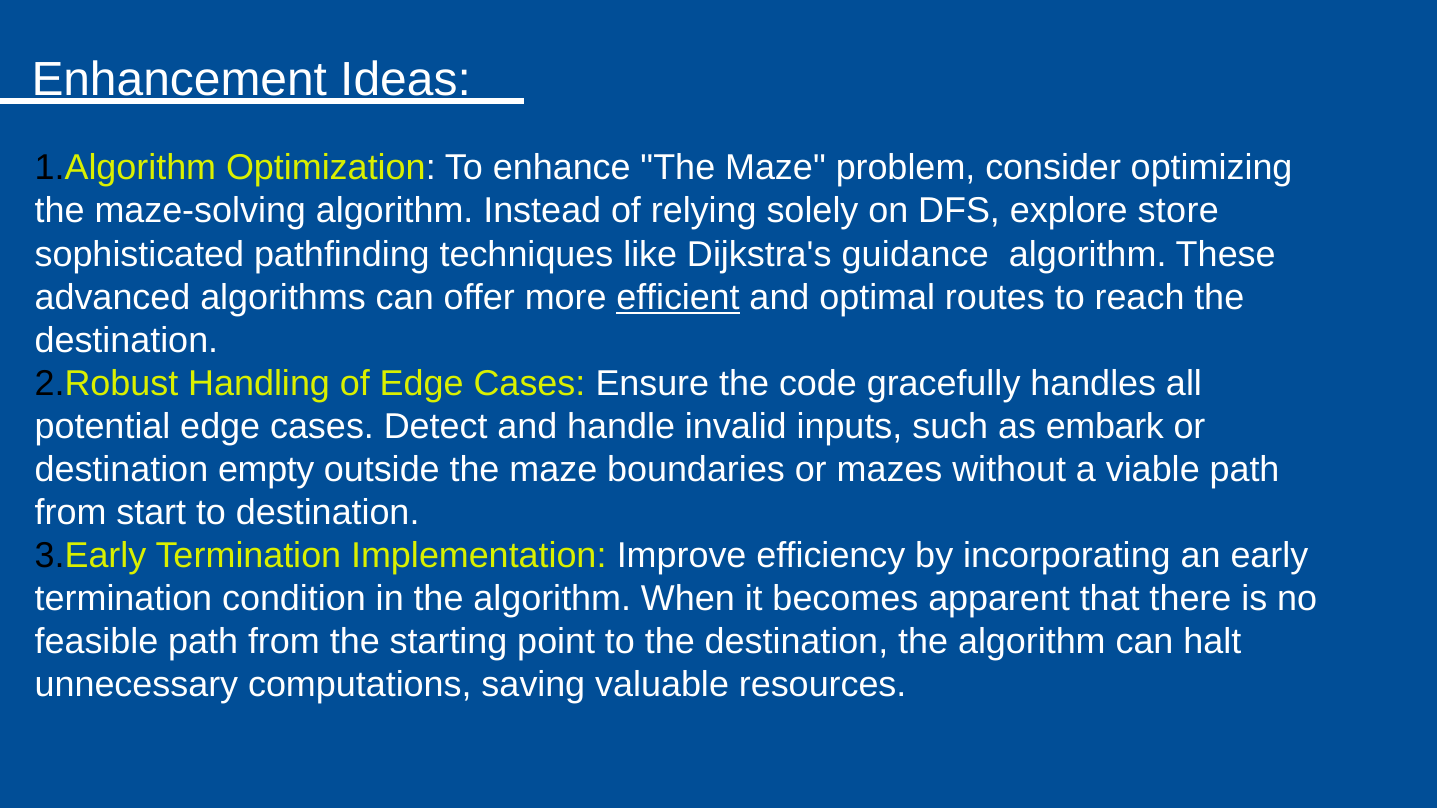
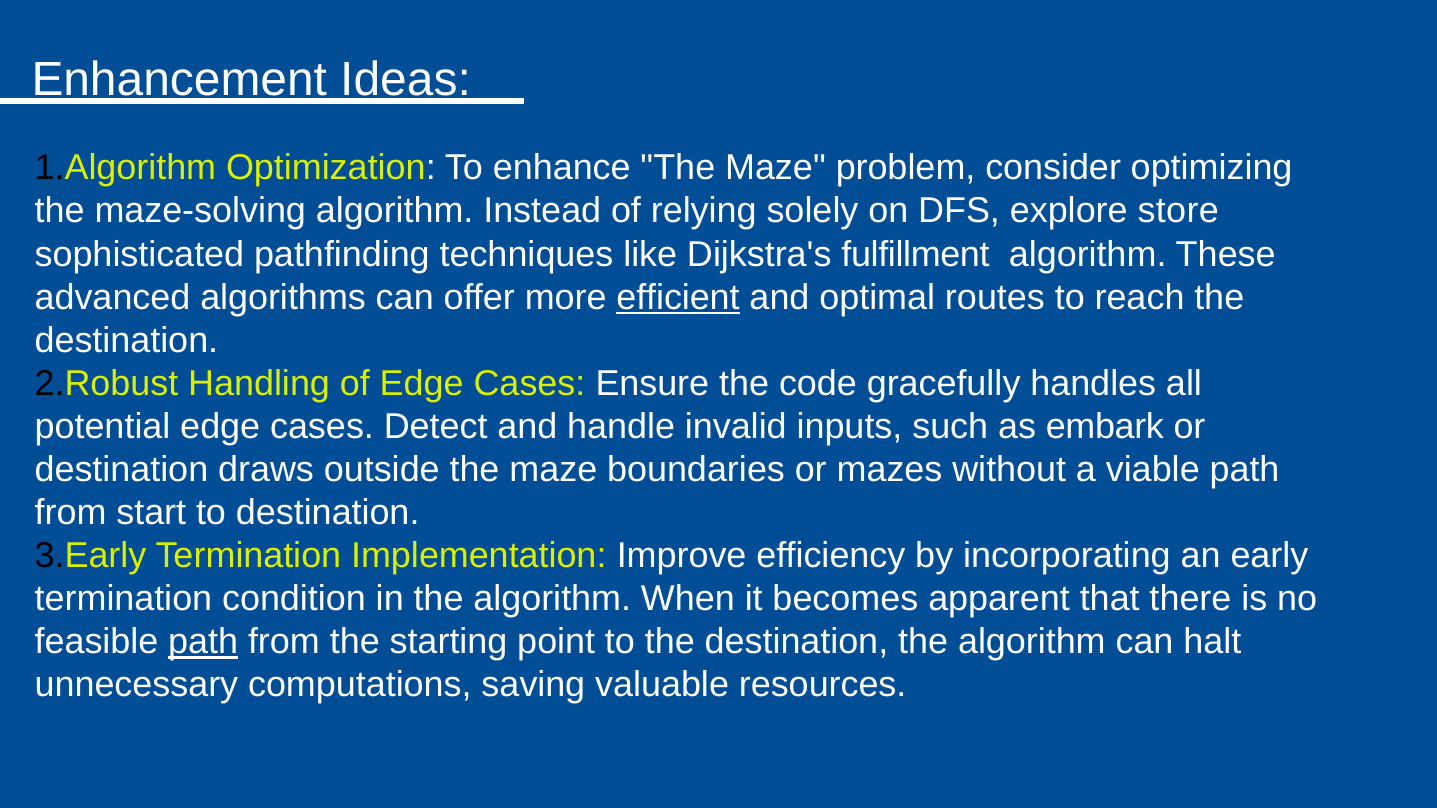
guidance: guidance -> fulfillment (915, 254)
empty: empty -> draws (266, 470)
path underline: none -> present (203, 642)
